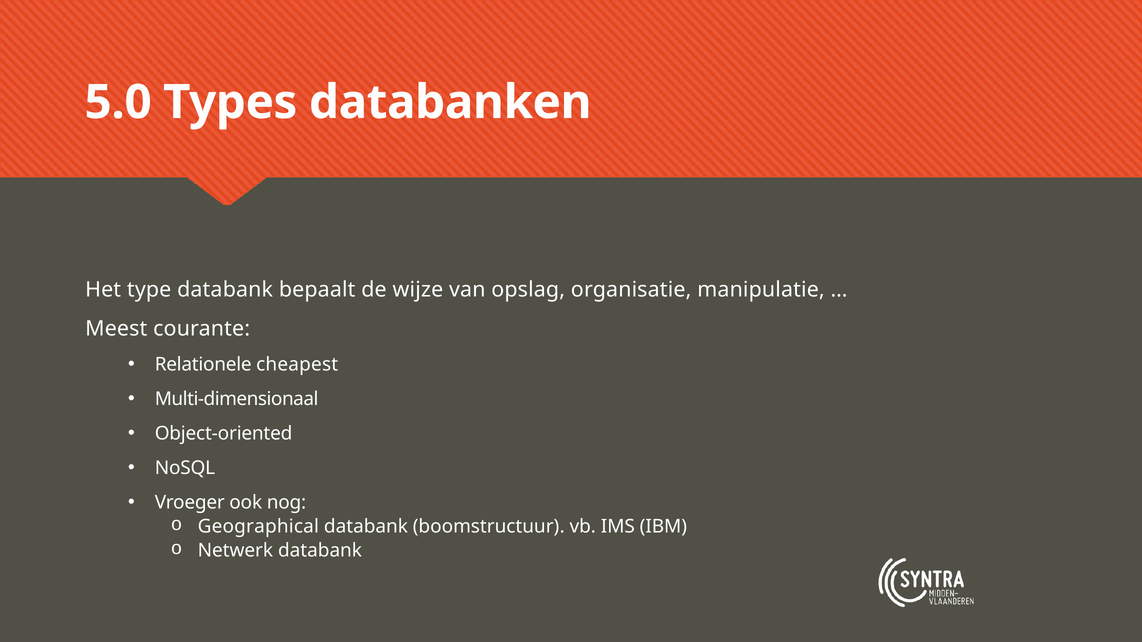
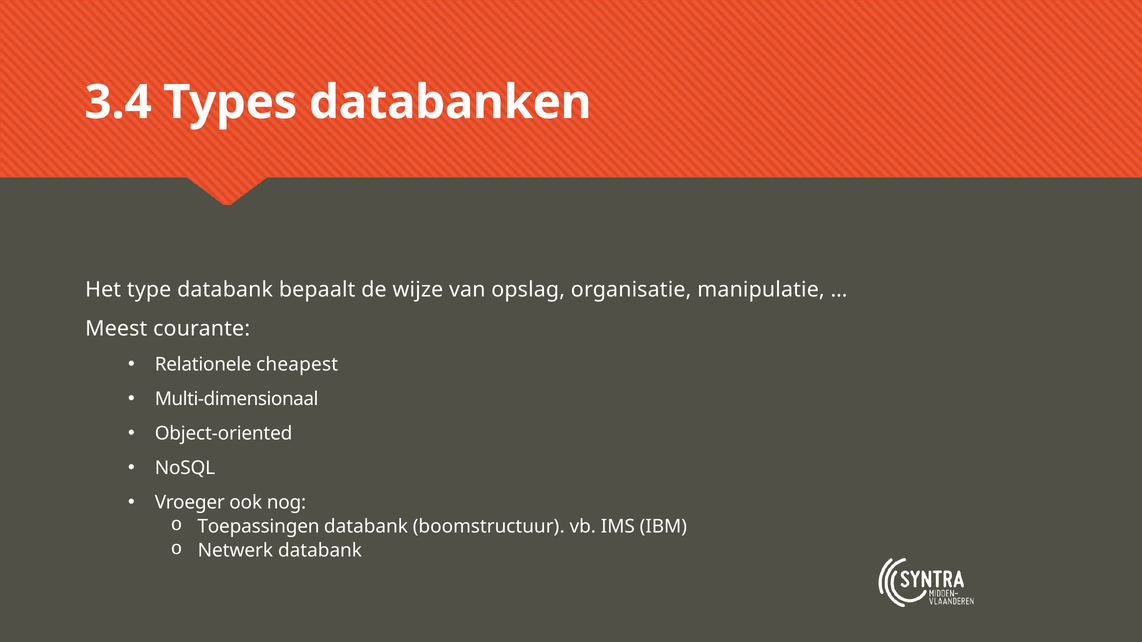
5.0: 5.0 -> 3.4 (118, 102)
Geographical: Geographical -> Toepassingen (258, 527)
